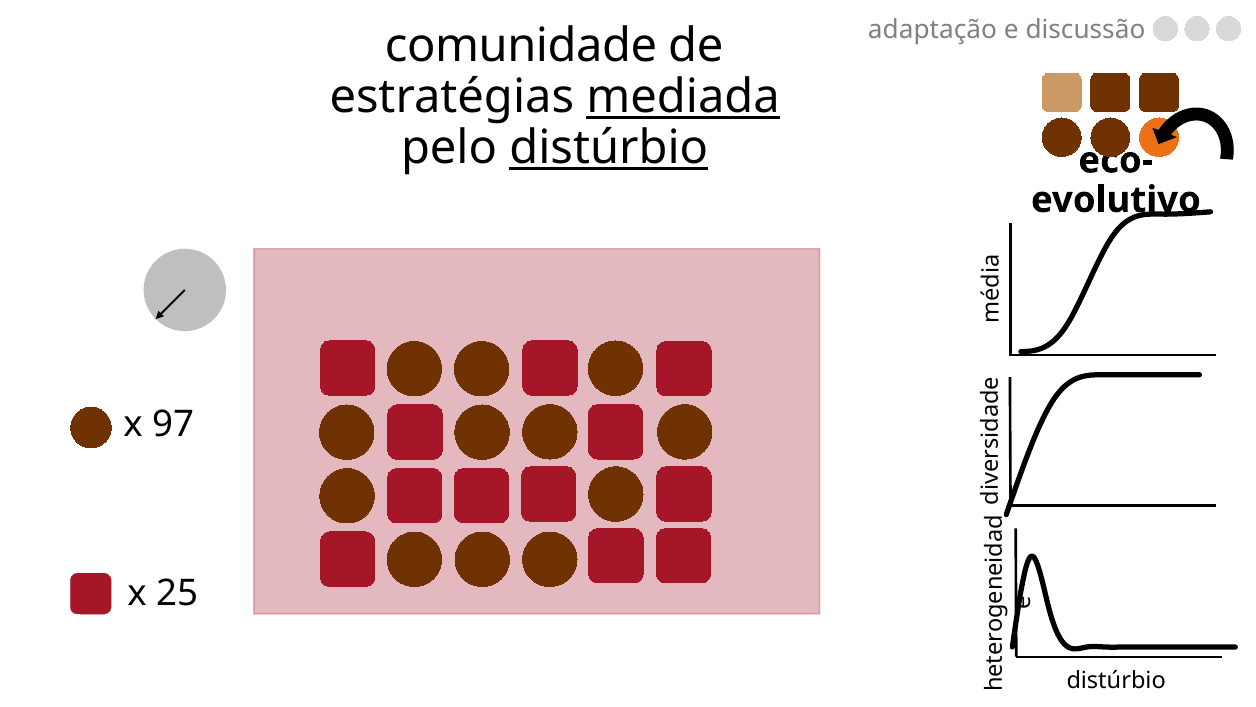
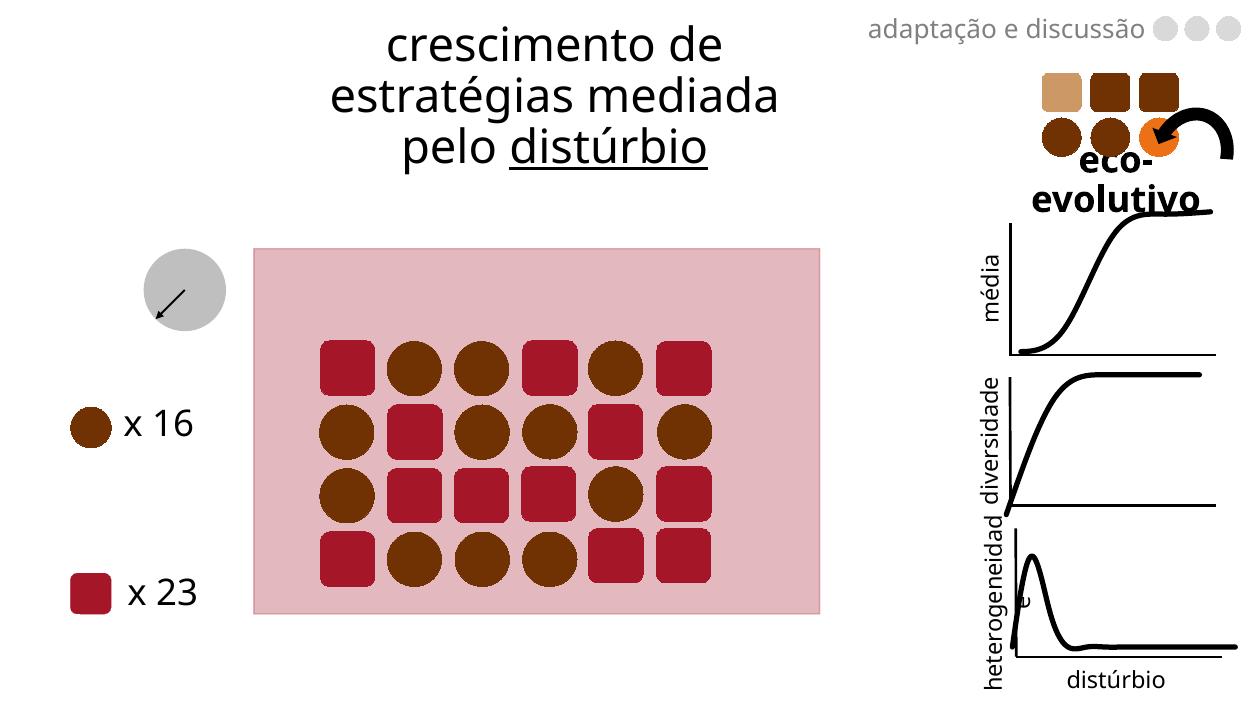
comunidade: comunidade -> crescimento (521, 46)
mediada underline: present -> none (683, 97)
97: 97 -> 16 (173, 424)
25: 25 -> 23 (177, 593)
